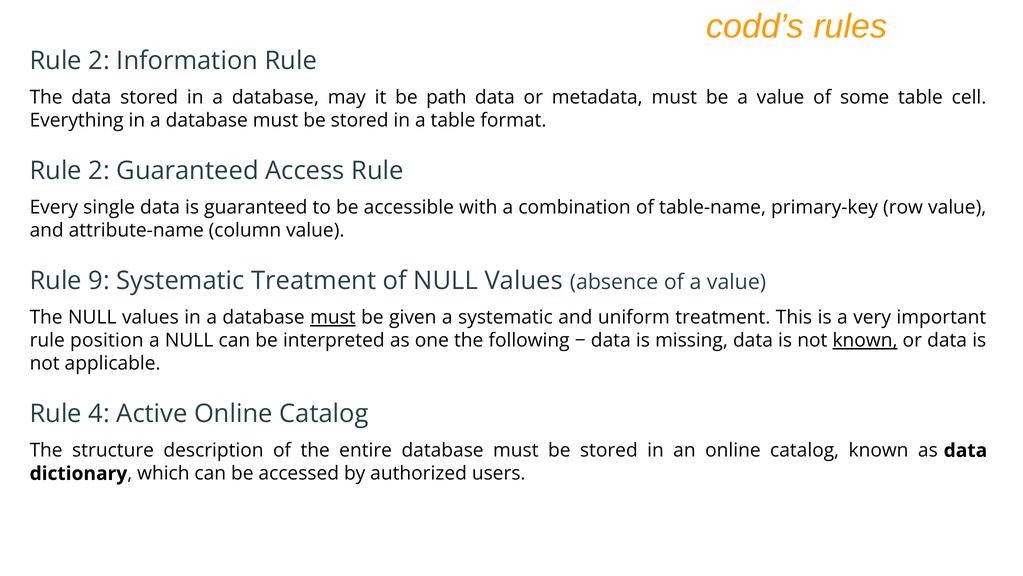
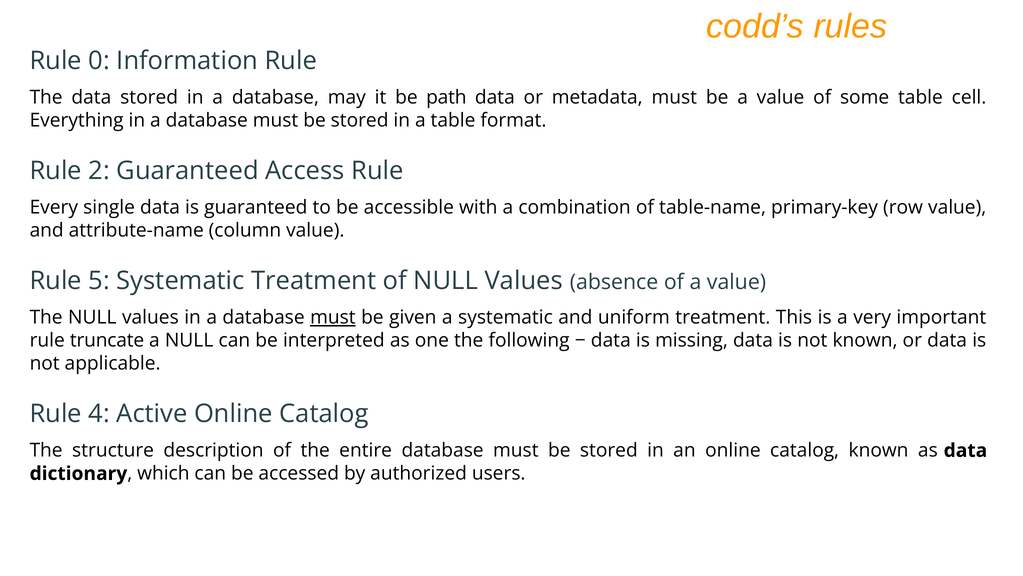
2: 2 -> 0 (99, 61)
9: 9 -> 5 (99, 281)
position: position -> truncate (107, 340)
known underline: present -> none (865, 340)
